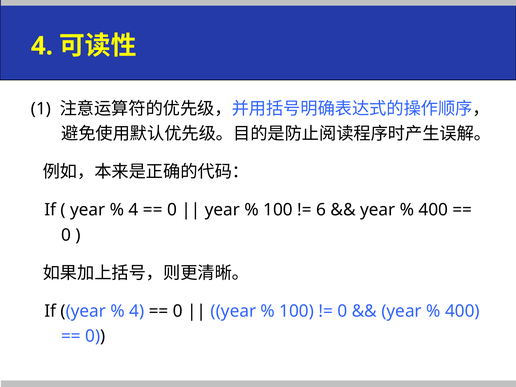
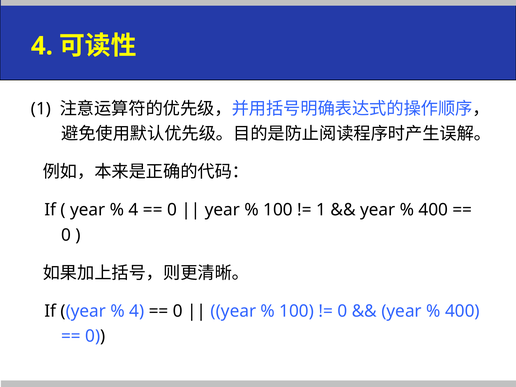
6: 6 -> 1 (321, 210)
